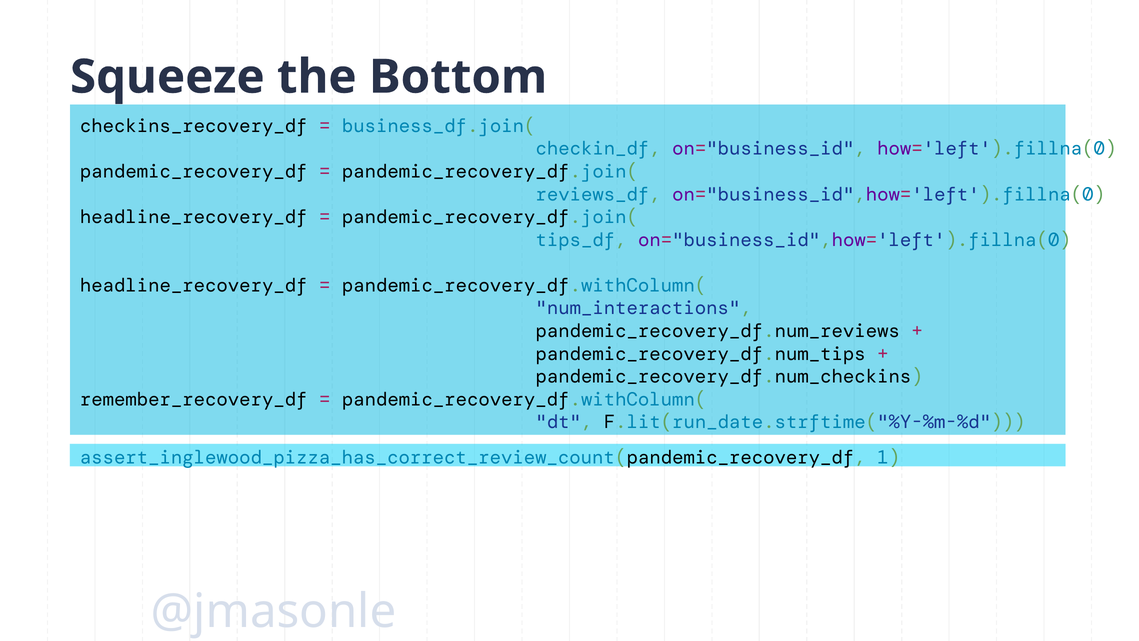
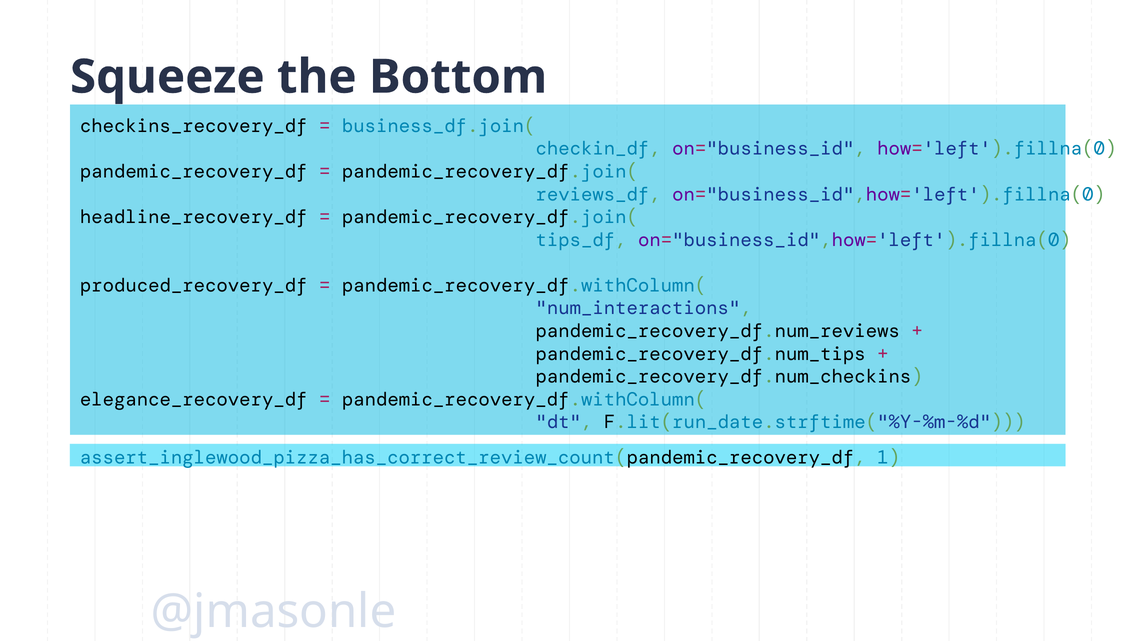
headline_recovery_df: headline_recovery_df -> produced_recovery_df (194, 285)
remember_recovery_df: remember_recovery_df -> elegance_recovery_df (194, 399)
